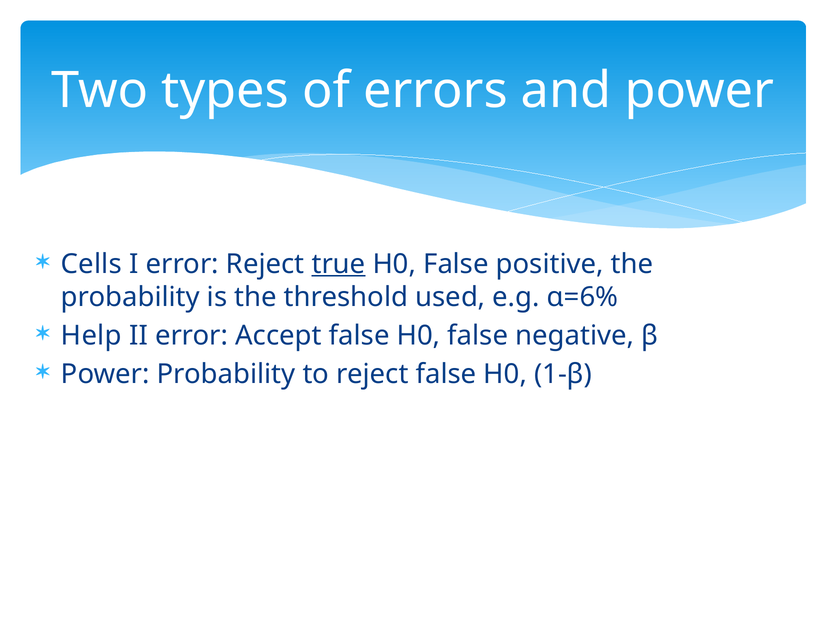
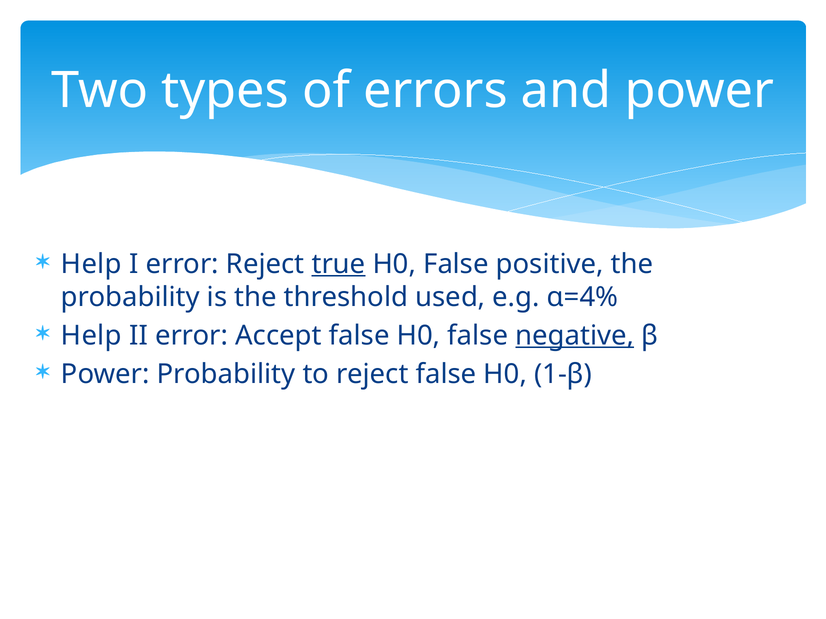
Cells: Cells -> Help (91, 264)
α=6%: α=6% -> α=4% (583, 297)
negative underline: none -> present (575, 336)
